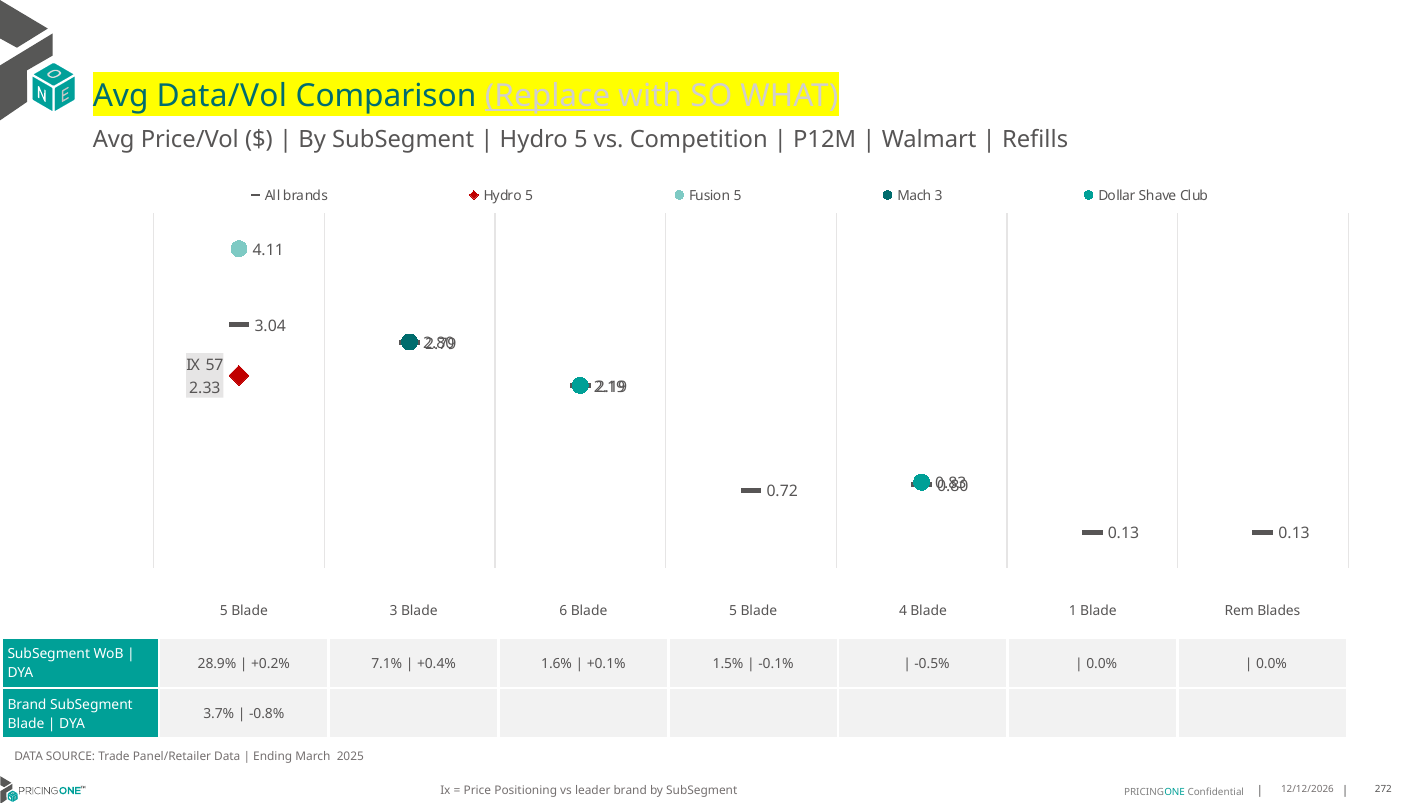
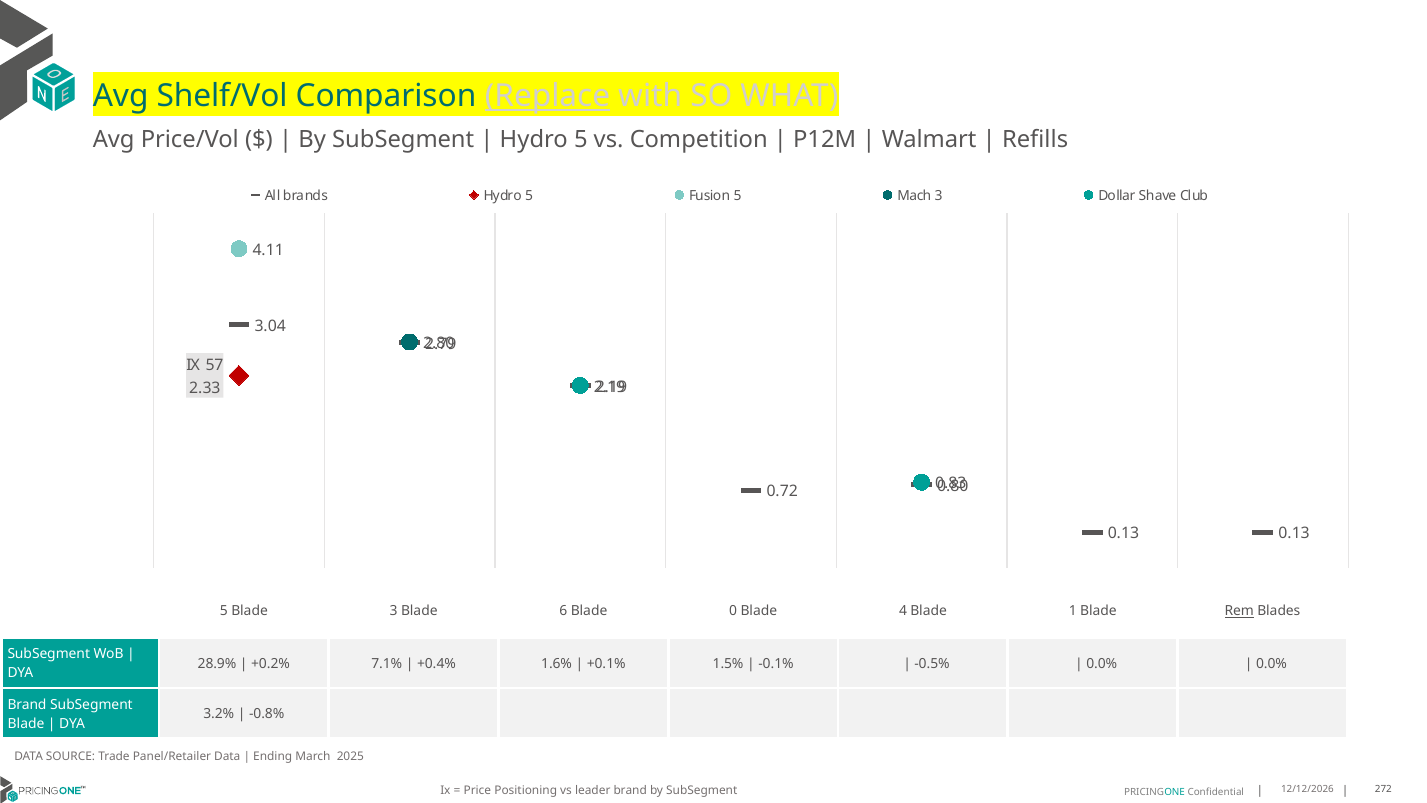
Data/Vol: Data/Vol -> Shelf/Vol (222, 96)
Blade 5: 5 -> 0 (733, 611)
Rem underline: none -> present (1239, 611)
3.7%: 3.7% -> 3.2% (219, 714)
